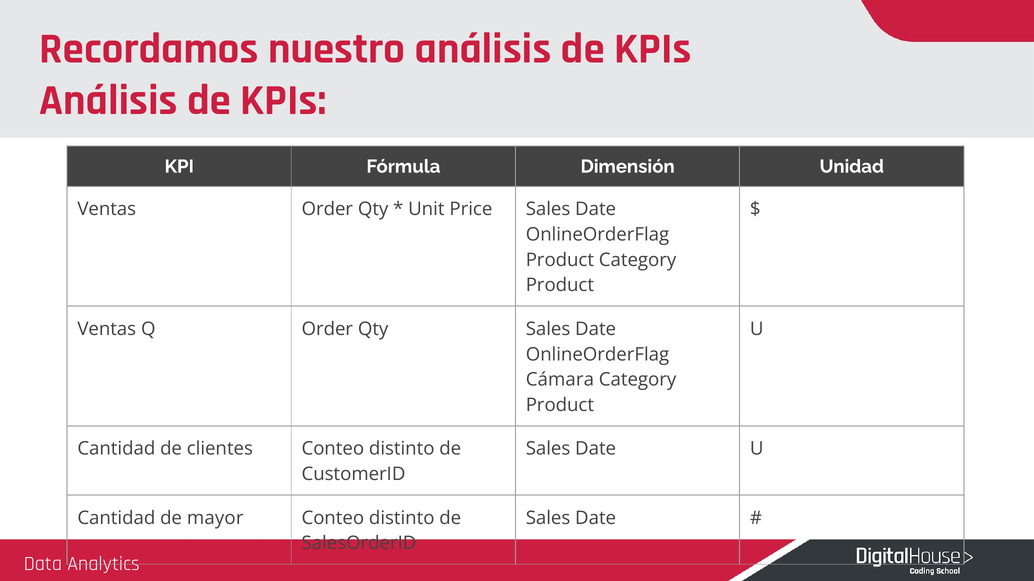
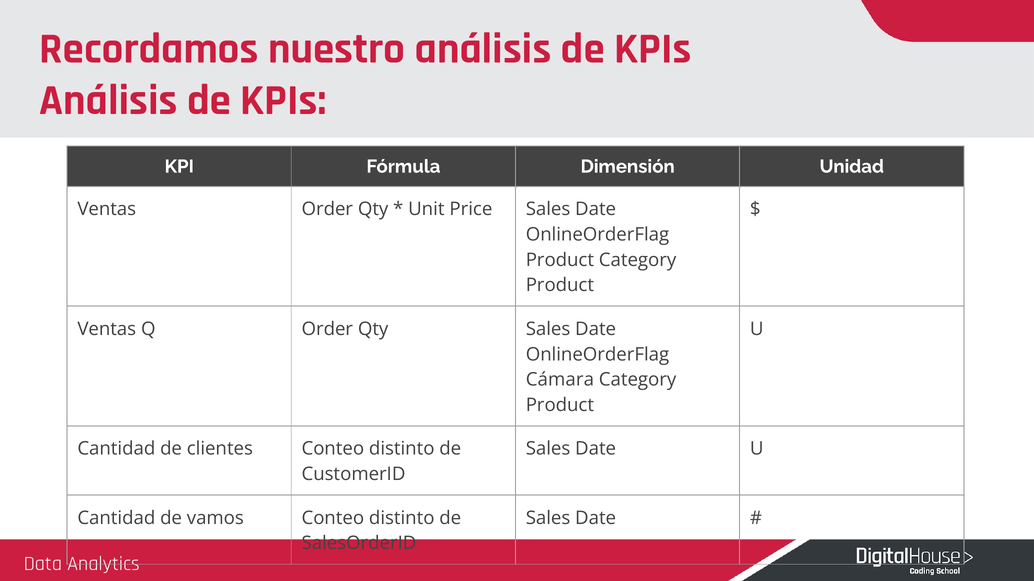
mayor: mayor -> vamos (215, 519)
